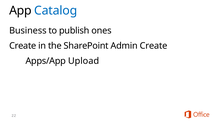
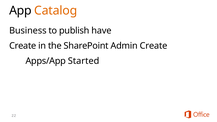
Catalog colour: blue -> orange (56, 11)
ones: ones -> have (101, 31)
Upload: Upload -> Started (84, 61)
